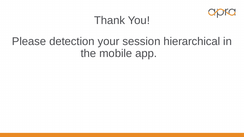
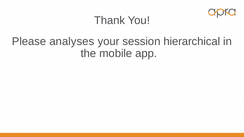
detection: detection -> analyses (72, 41)
